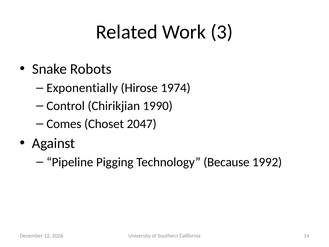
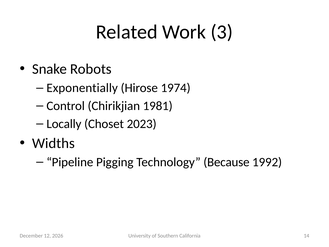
1990: 1990 -> 1981 (158, 106)
Comes: Comes -> Locally (64, 124)
2047: 2047 -> 2023 (142, 124)
Against: Against -> Widths (53, 143)
